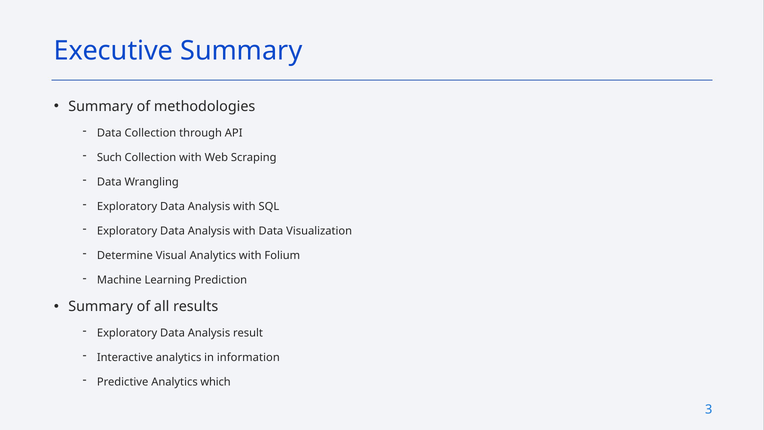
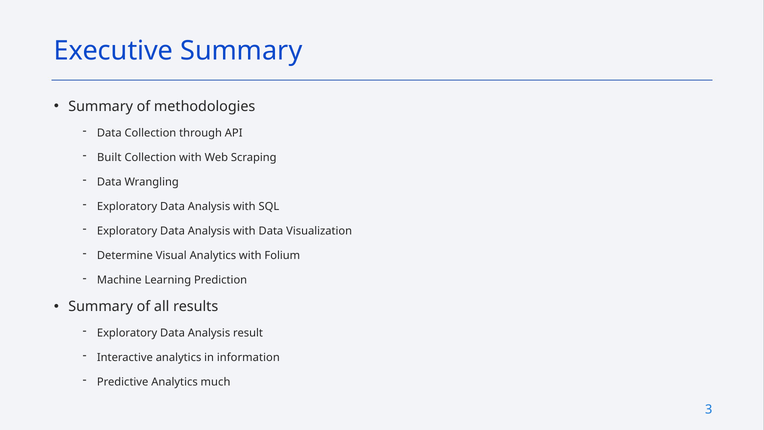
Such: Such -> Built (109, 157)
which: which -> much (215, 382)
